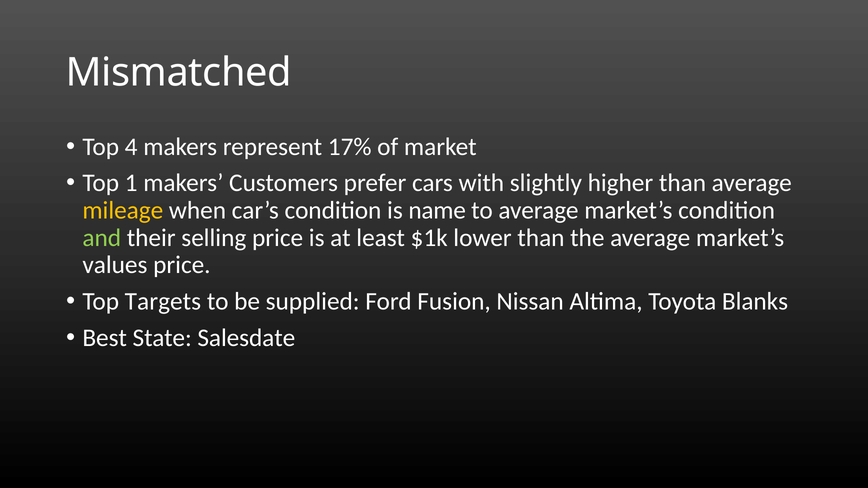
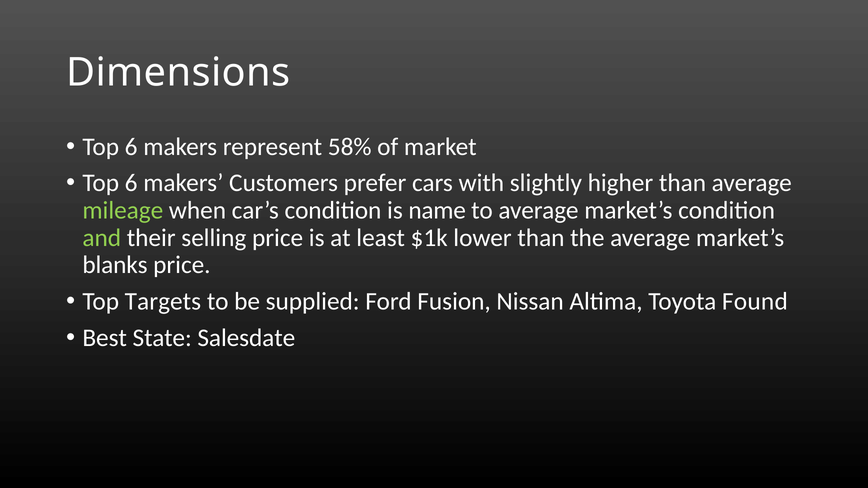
Mismatched: Mismatched -> Dimensions (178, 73)
4: 4 -> 6 (131, 147)
17%: 17% -> 58% (350, 147)
1: 1 -> 6 (131, 183)
mileage colour: yellow -> light green (123, 210)
values: values -> blanks (115, 265)
Blanks: Blanks -> Found (755, 302)
